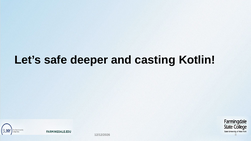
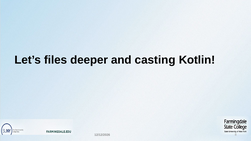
safe: safe -> files (56, 60)
